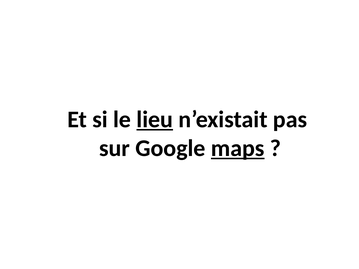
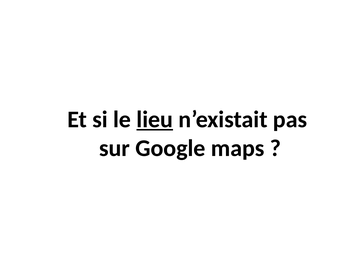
maps underline: present -> none (238, 148)
